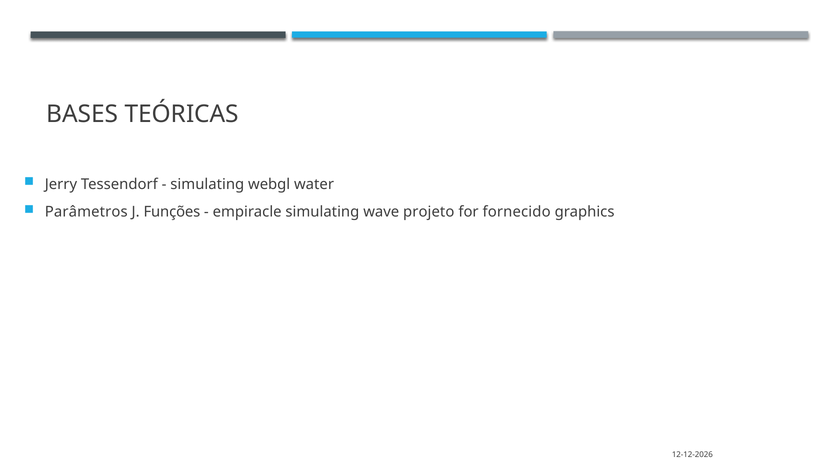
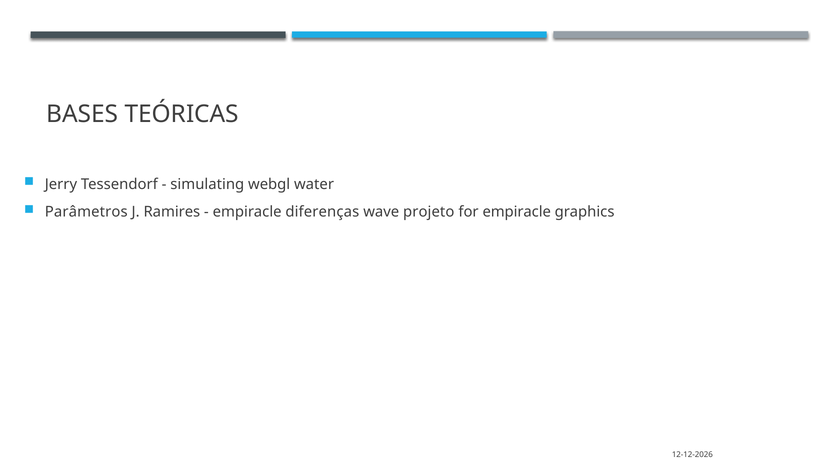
Funções: Funções -> Ramires (172, 212)
empiracle simulating: simulating -> diferenças (322, 212)
for fornecido: fornecido -> empiracle (517, 212)
